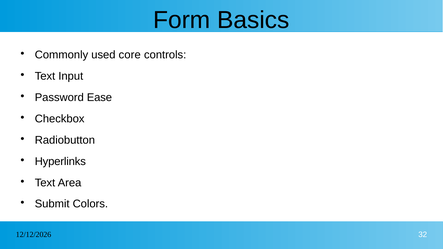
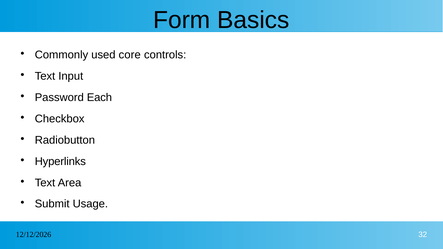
Ease: Ease -> Each (99, 98)
Colors: Colors -> Usage (90, 204)
